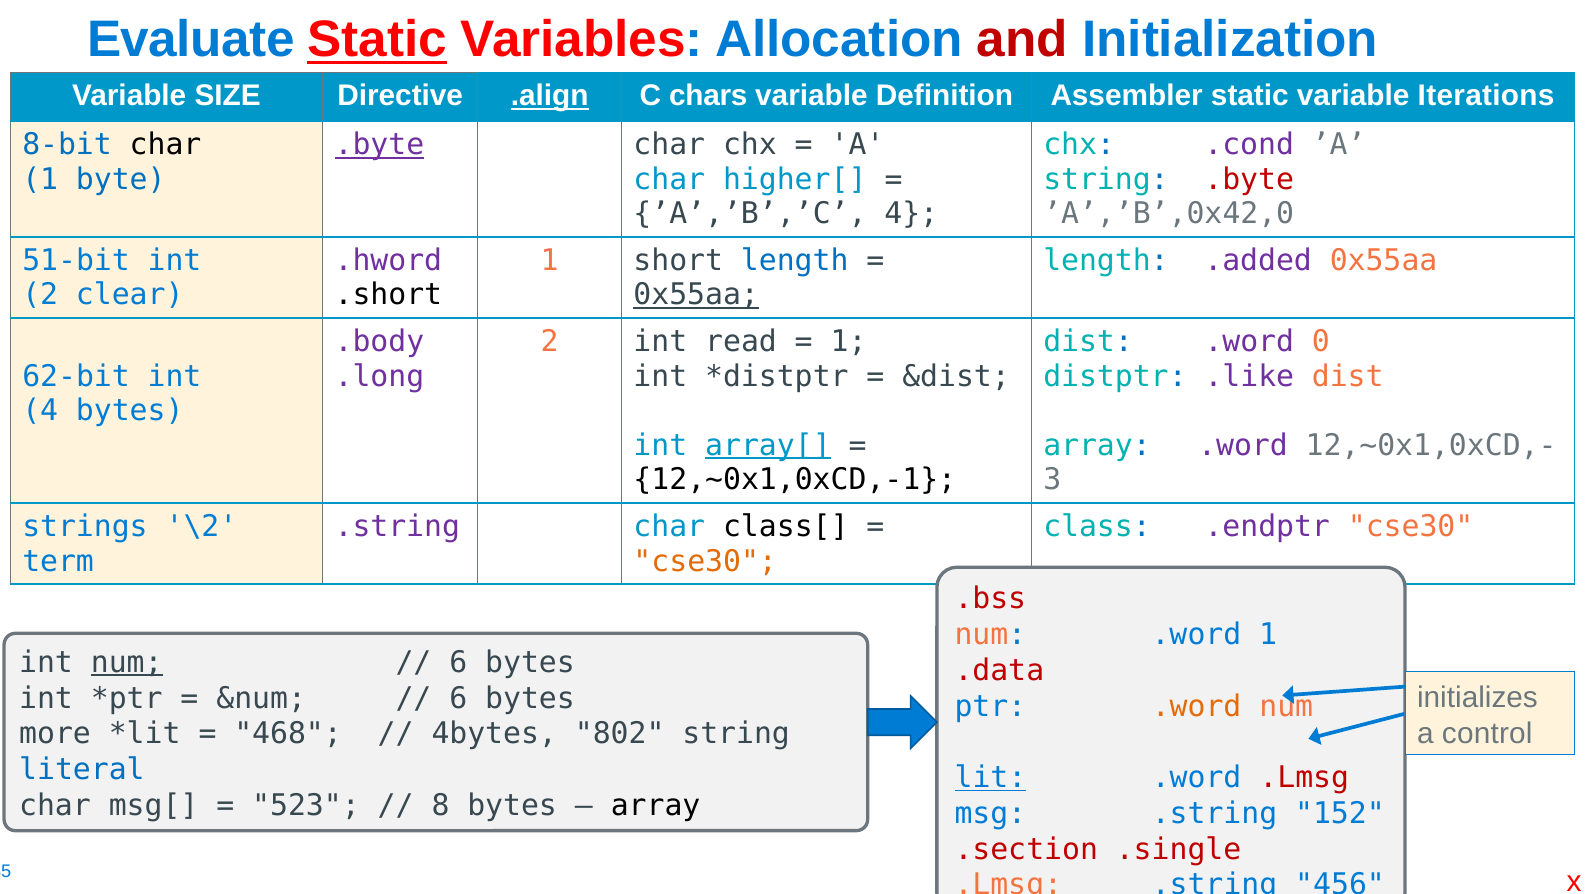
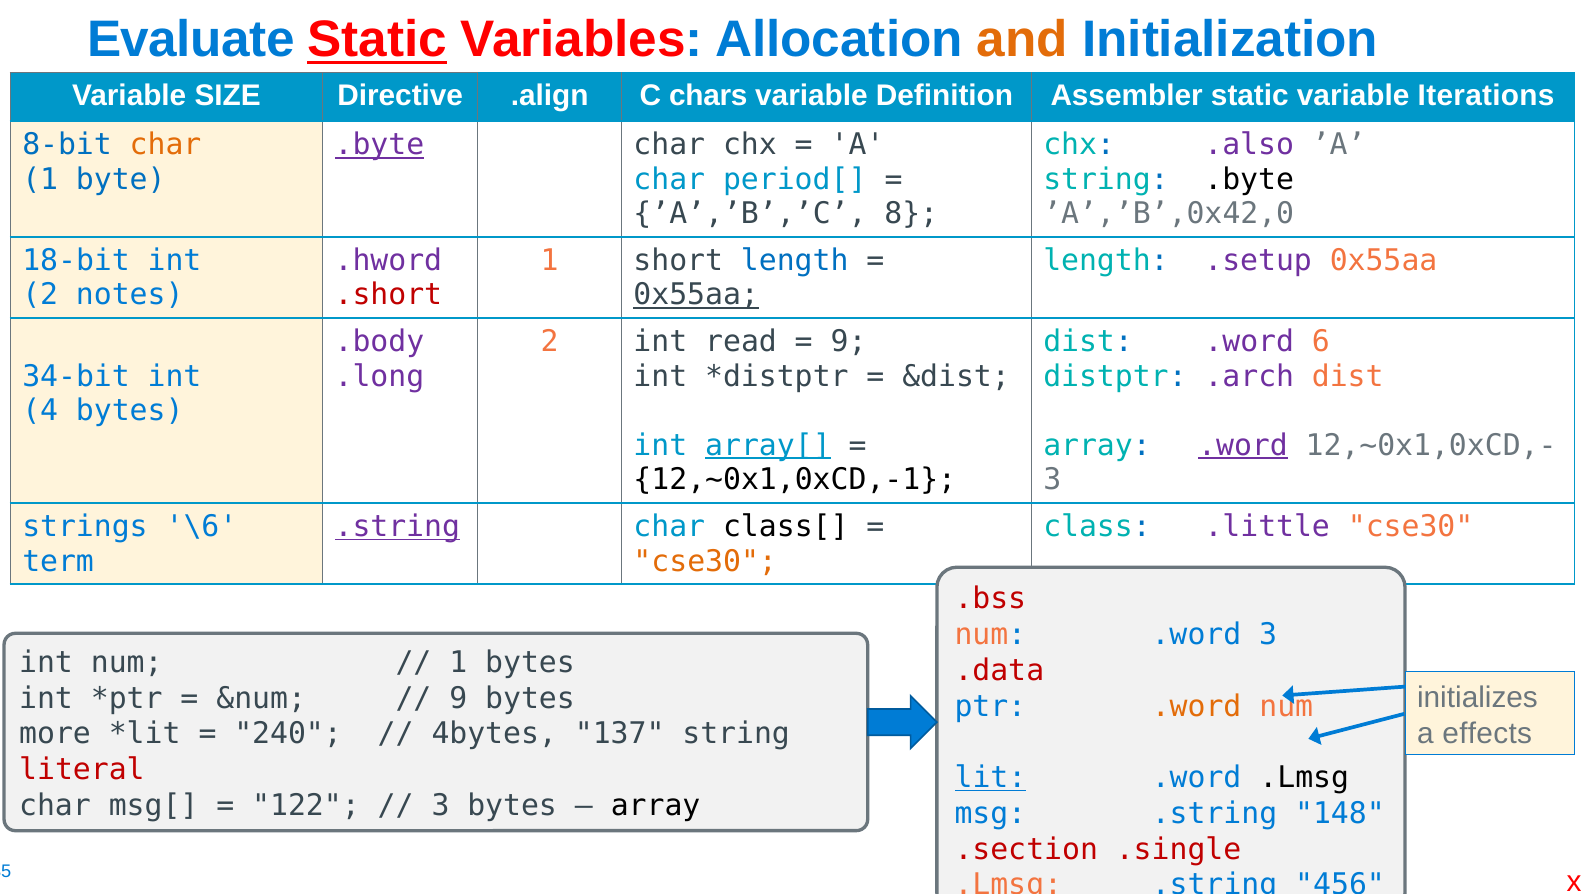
and colour: red -> orange (1022, 40)
.align underline: present -> none (550, 96)
char colour: black -> orange (166, 145)
.cond: .cond -> .also (1249, 145)
higher[: higher[ -> period[ (795, 179)
.byte colour: red -> black (1249, 179)
’A’,’B’,’C 4: 4 -> 8 (911, 214)
51-bit: 51-bit -> 18-bit (76, 261)
.added: .added -> .setup (1258, 261)
clear: clear -> notes (130, 295)
.short colour: black -> red (388, 295)
1: 1 -> 9 (849, 342)
0: 0 -> 6 (1321, 342)
62-bit: 62-bit -> 34-bit (76, 376)
.like: .like -> .arch (1249, 376)
.word underline: none -> present (1243, 445)
\2: \2 -> \6 (201, 526)
.string underline: none -> present (397, 526)
.endptr: .endptr -> .little (1267, 526)
.word 1: 1 -> 3 (1268, 635)
num underline: present -> none (127, 662)
6: 6 -> 1 (458, 662)
6: 6 -> 9 (458, 698)
control: control -> effects (1487, 733)
468: 468 -> 240 (288, 734)
802: 802 -> 137 (620, 734)
literal colour: blue -> red (82, 770)
.Lmsg colour: red -> black (1304, 778)
523: 523 -> 122 (306, 805)
8: 8 -> 3 (441, 805)
152: 152 -> 148 (1340, 813)
